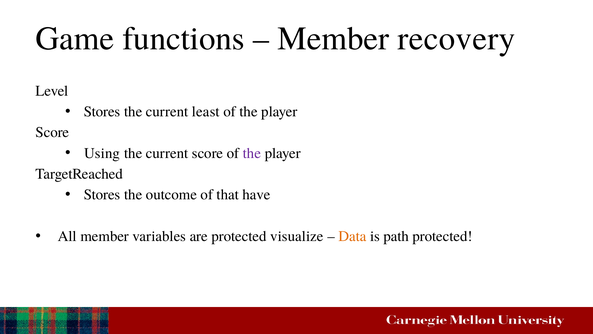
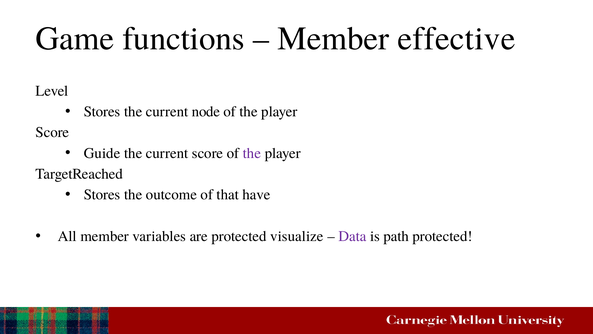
recovery: recovery -> effective (456, 38)
least: least -> node (206, 111)
Using: Using -> Guide (102, 153)
Data colour: orange -> purple (352, 236)
